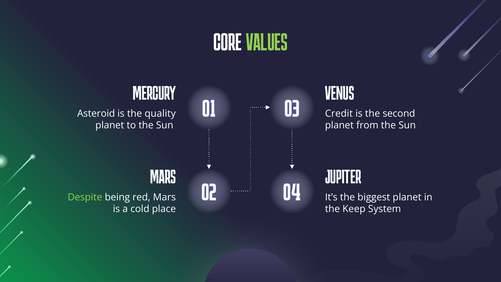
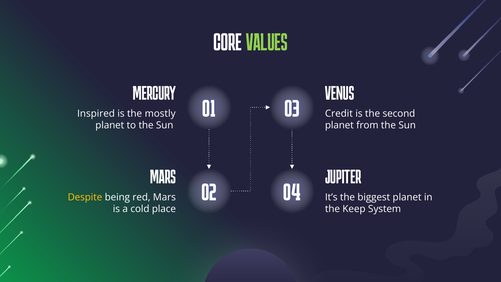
Asteroid: Asteroid -> Inspired (96, 113)
quality: quality -> mostly (160, 113)
Despite colour: light green -> yellow (85, 197)
